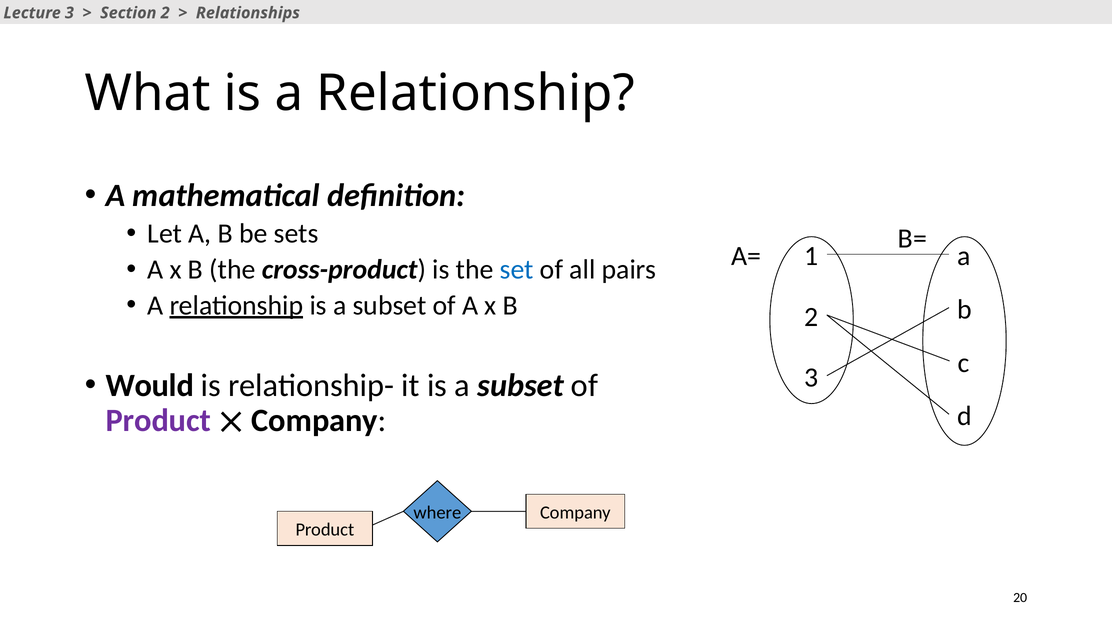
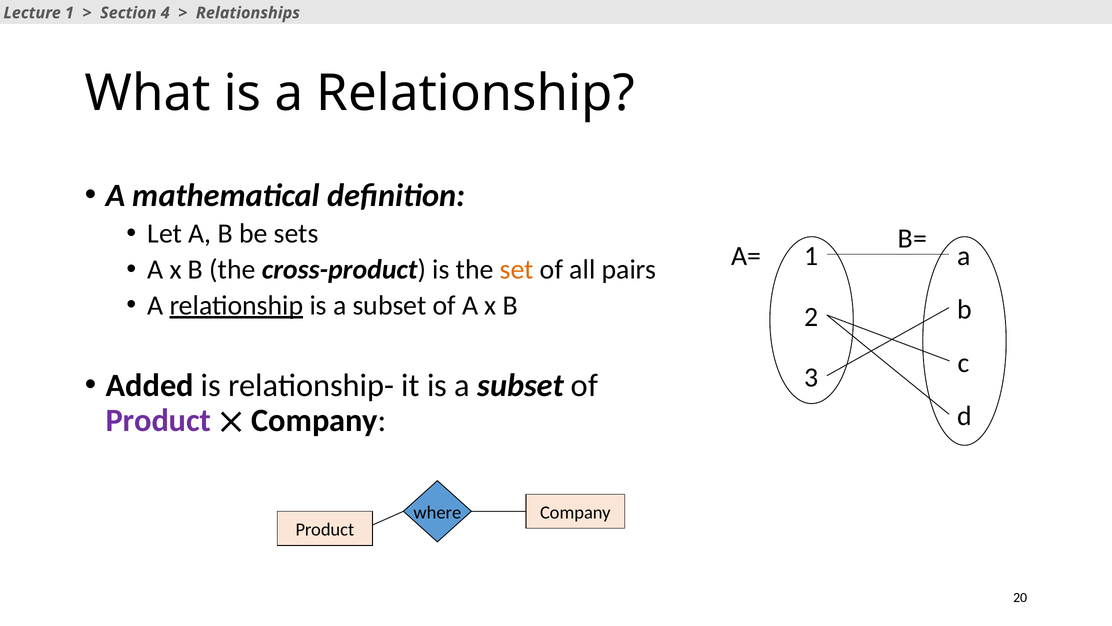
Lecture 3: 3 -> 1 (69, 13)
Section 2: 2 -> 4 (165, 13)
set colour: blue -> orange (517, 269)
Would: Would -> Added (150, 385)
